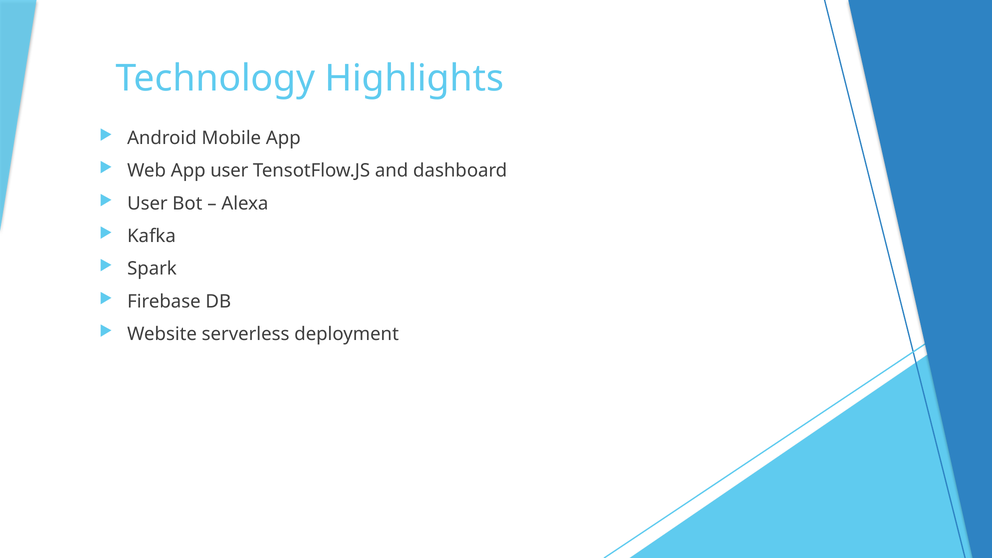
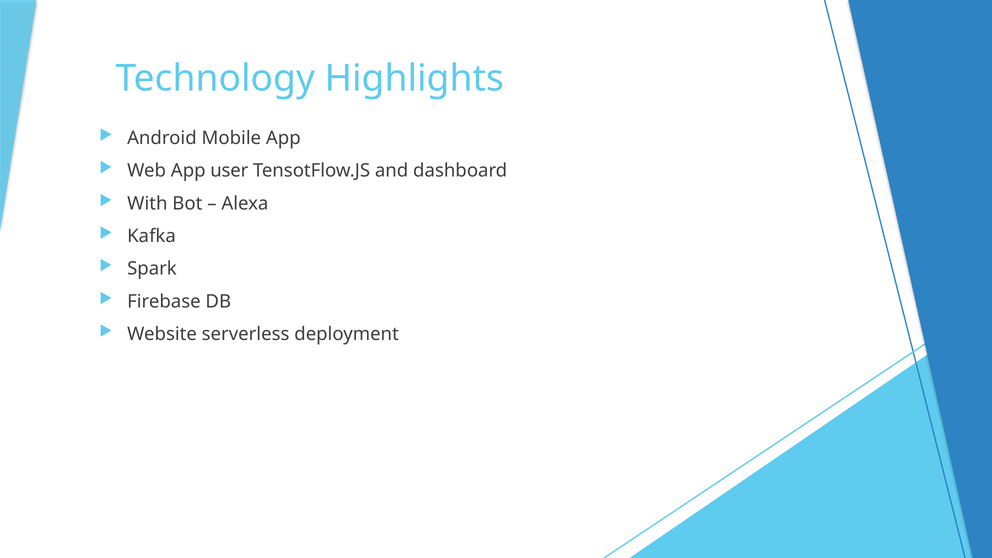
User: User -> With (147, 203)
